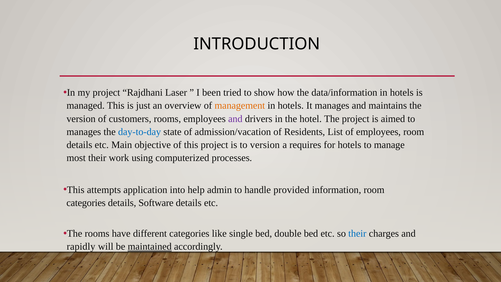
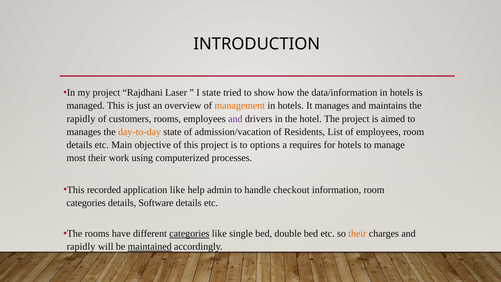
I been: been -> state (211, 93)
version: version -> rapidly (81, 119)
day-to-day colour: blue -> orange (140, 132)
to version: version -> options (265, 145)
attempts: attempts -> recorded (104, 190)
application into: into -> like (177, 190)
provided: provided -> checkout (291, 190)
categories underline: none -> present (189, 233)
their colour: blue -> orange (357, 233)
